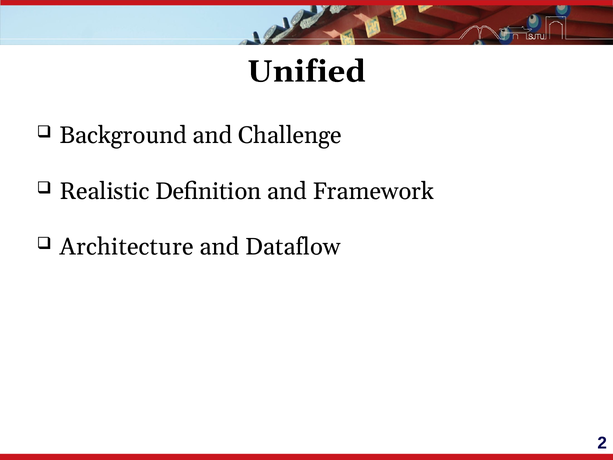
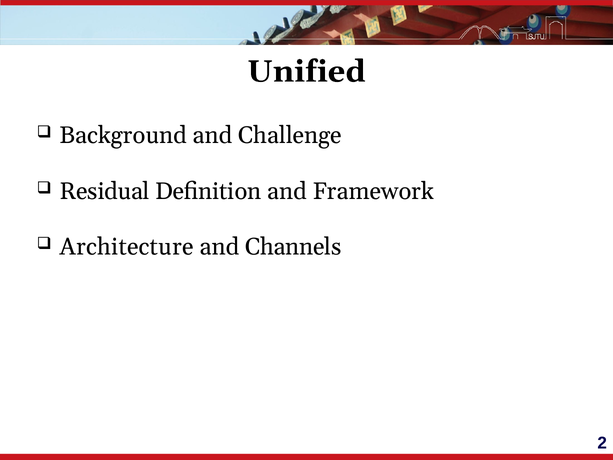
Realistic: Realistic -> Residual (105, 191)
Dataflow: Dataflow -> Channels (293, 247)
